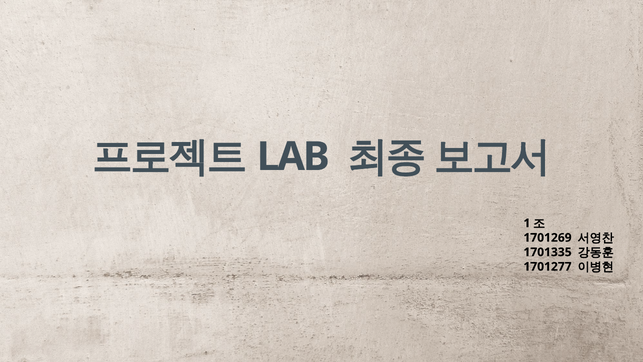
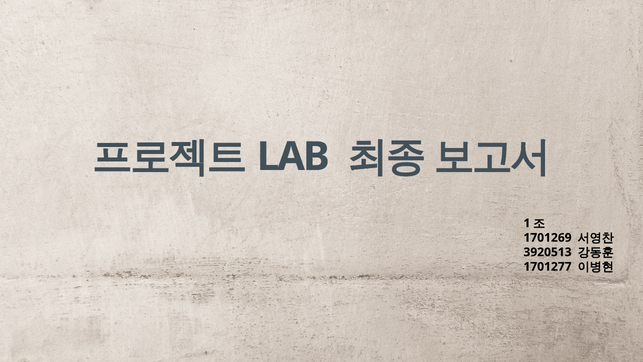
1701335: 1701335 -> 3920513 (548, 252)
